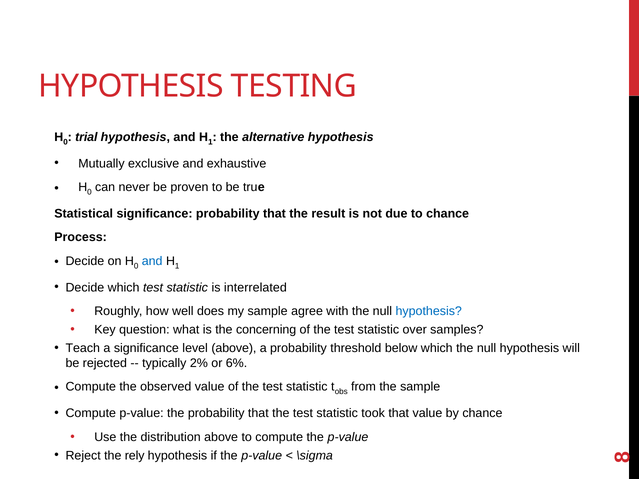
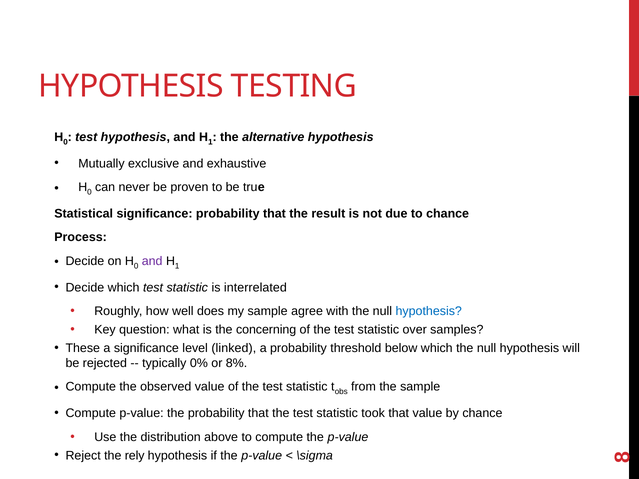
trial: trial -> test (86, 137)
and colour: blue -> purple (152, 261)
Teach: Teach -> These (83, 348)
level above: above -> linked (234, 348)
2%: 2% -> 0% (199, 363)
6%: 6% -> 8% (237, 363)
